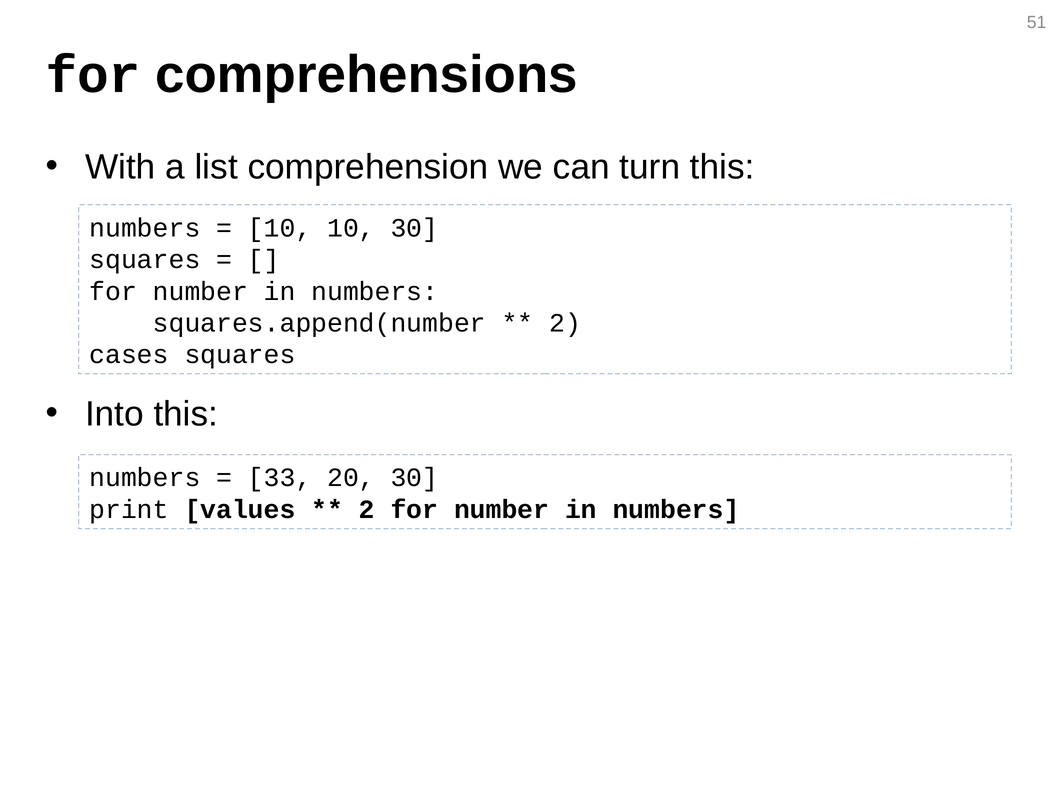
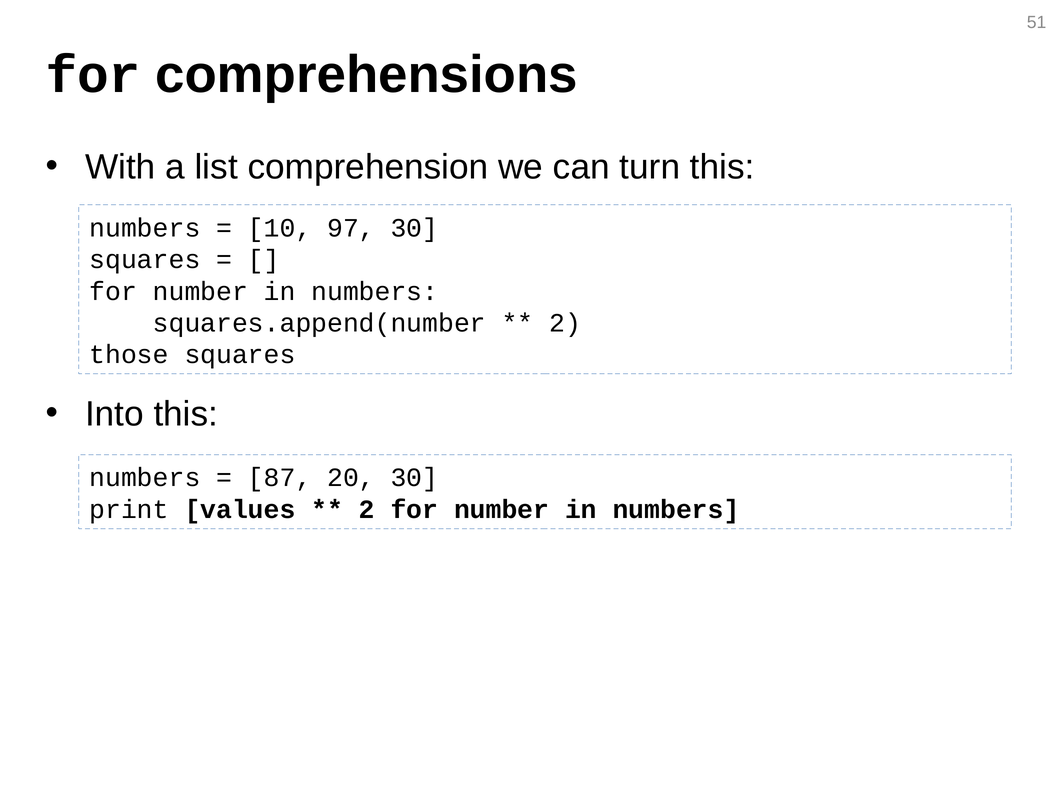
10 10: 10 -> 97 (351, 228)
cases: cases -> those (129, 355)
33: 33 -> 87 (280, 477)
